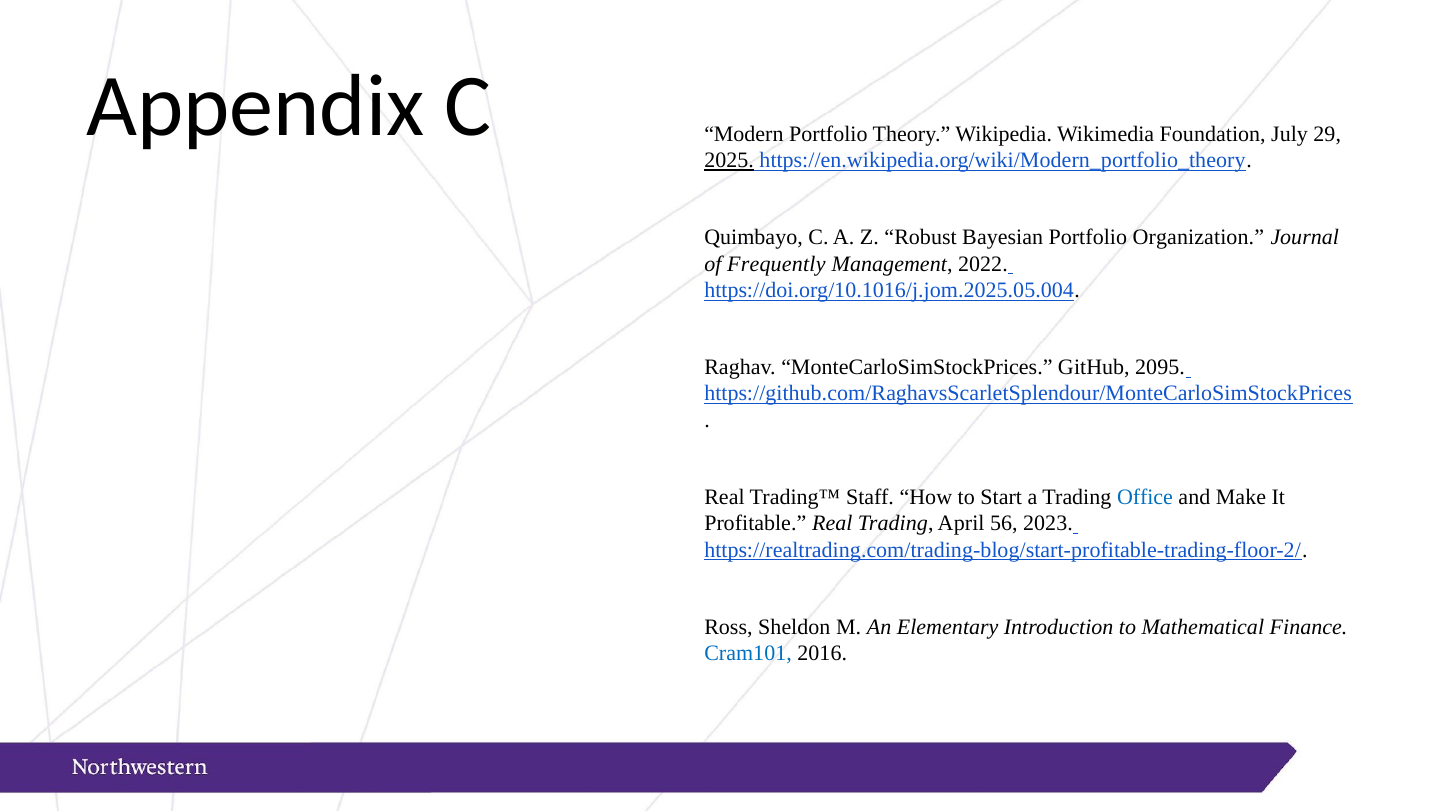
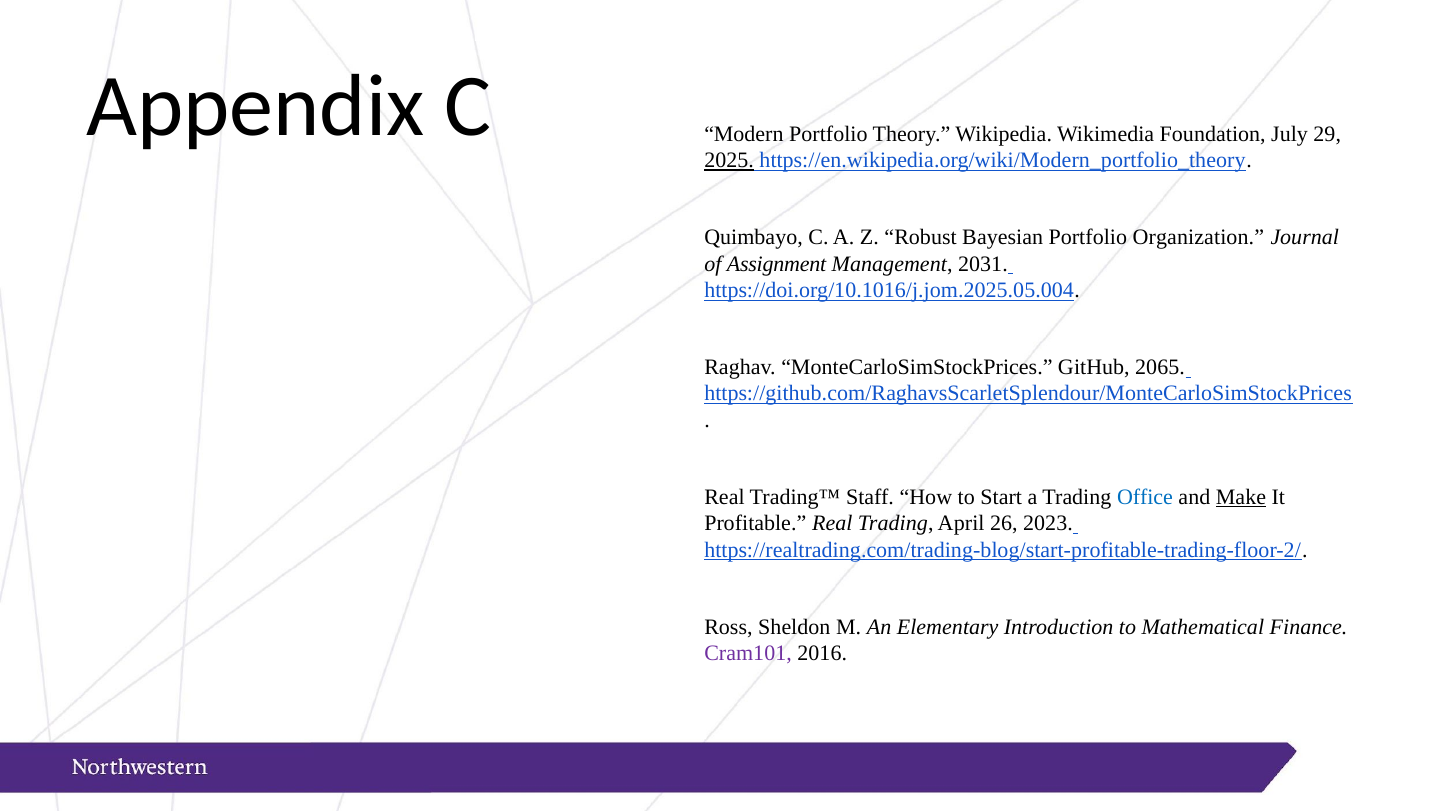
Frequently: Frequently -> Assignment (777, 264)
2022: 2022 -> 2031 (983, 264)
2095: 2095 -> 2065 (1160, 367)
Make underline: none -> present (1241, 497)
56: 56 -> 26 (1004, 523)
Cram101 colour: blue -> purple (748, 653)
